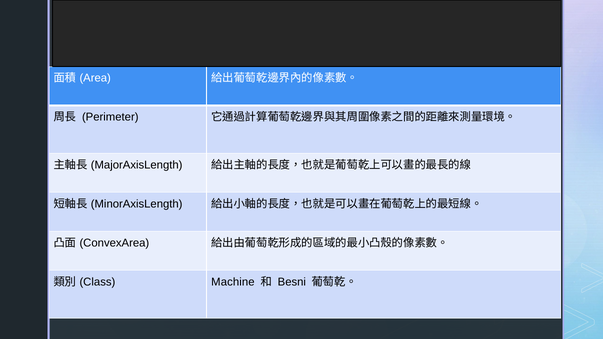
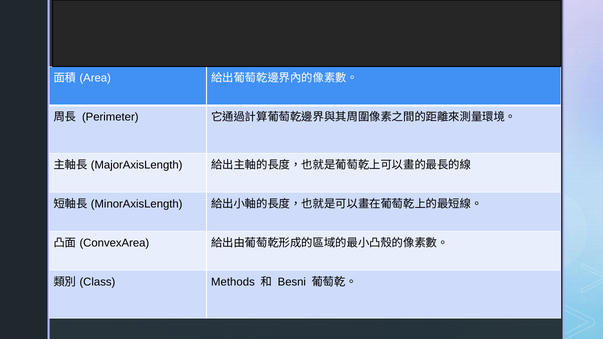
Machine: Machine -> Methods (233, 282)
